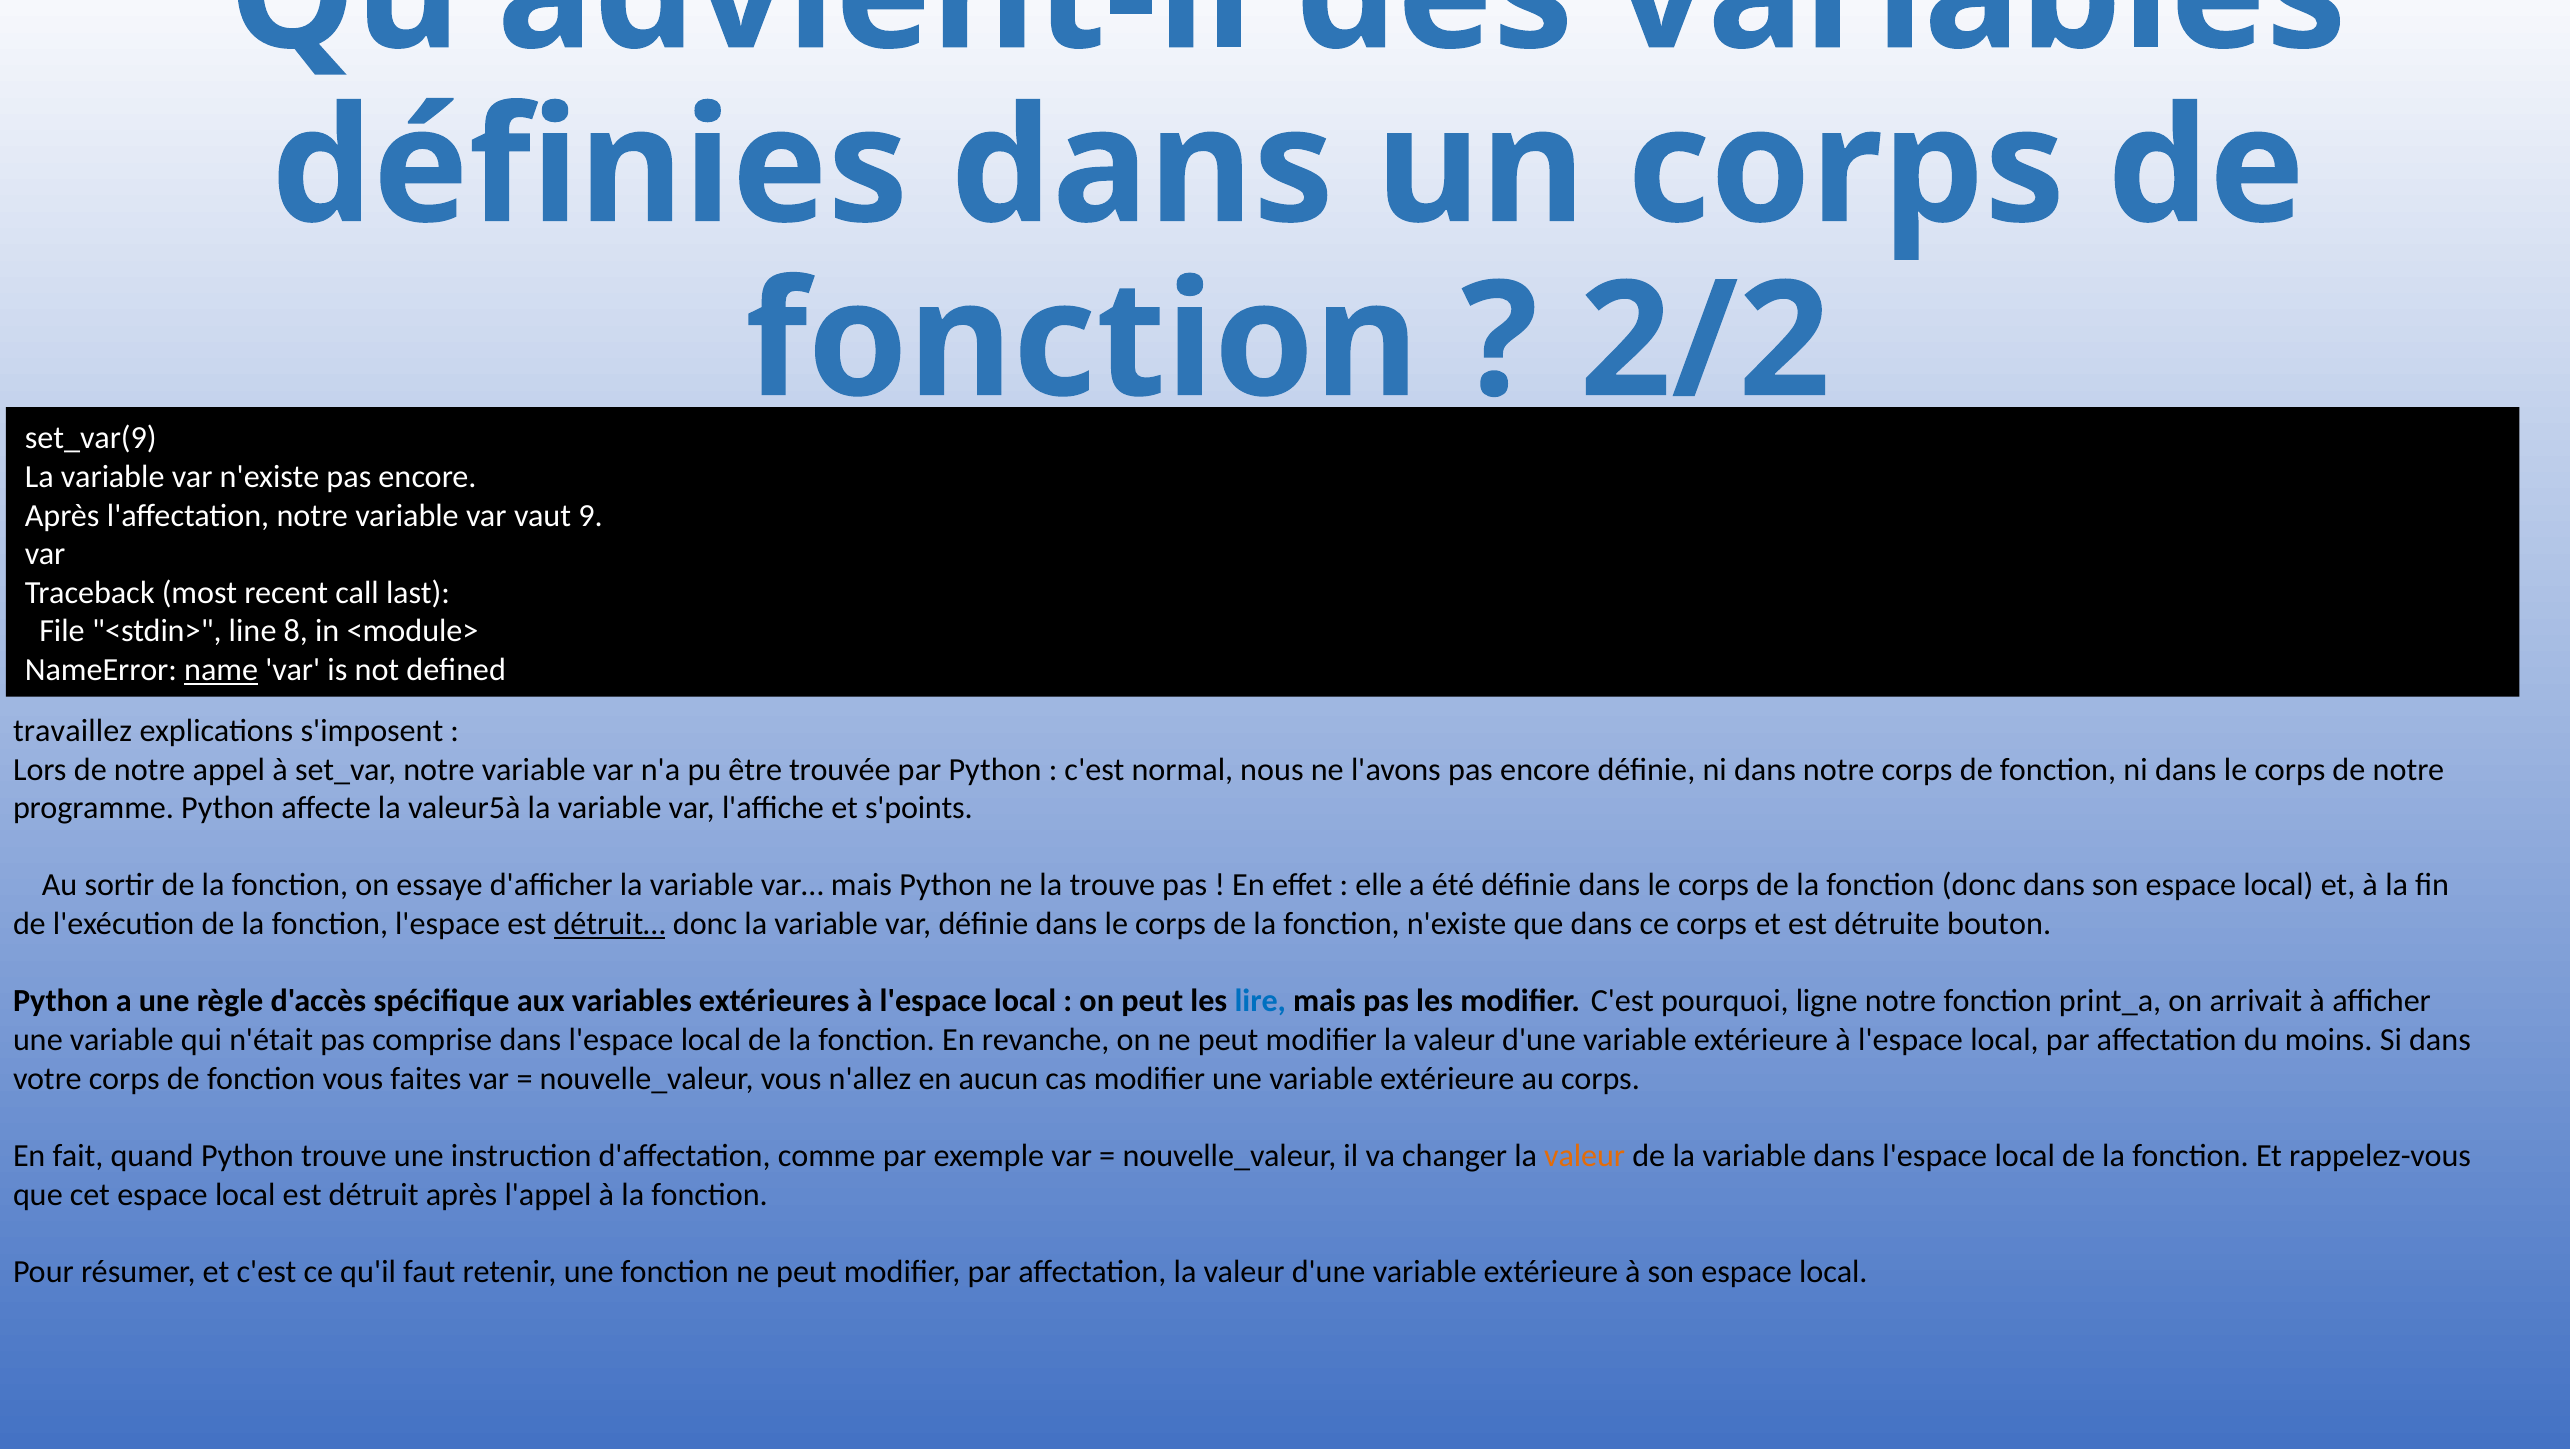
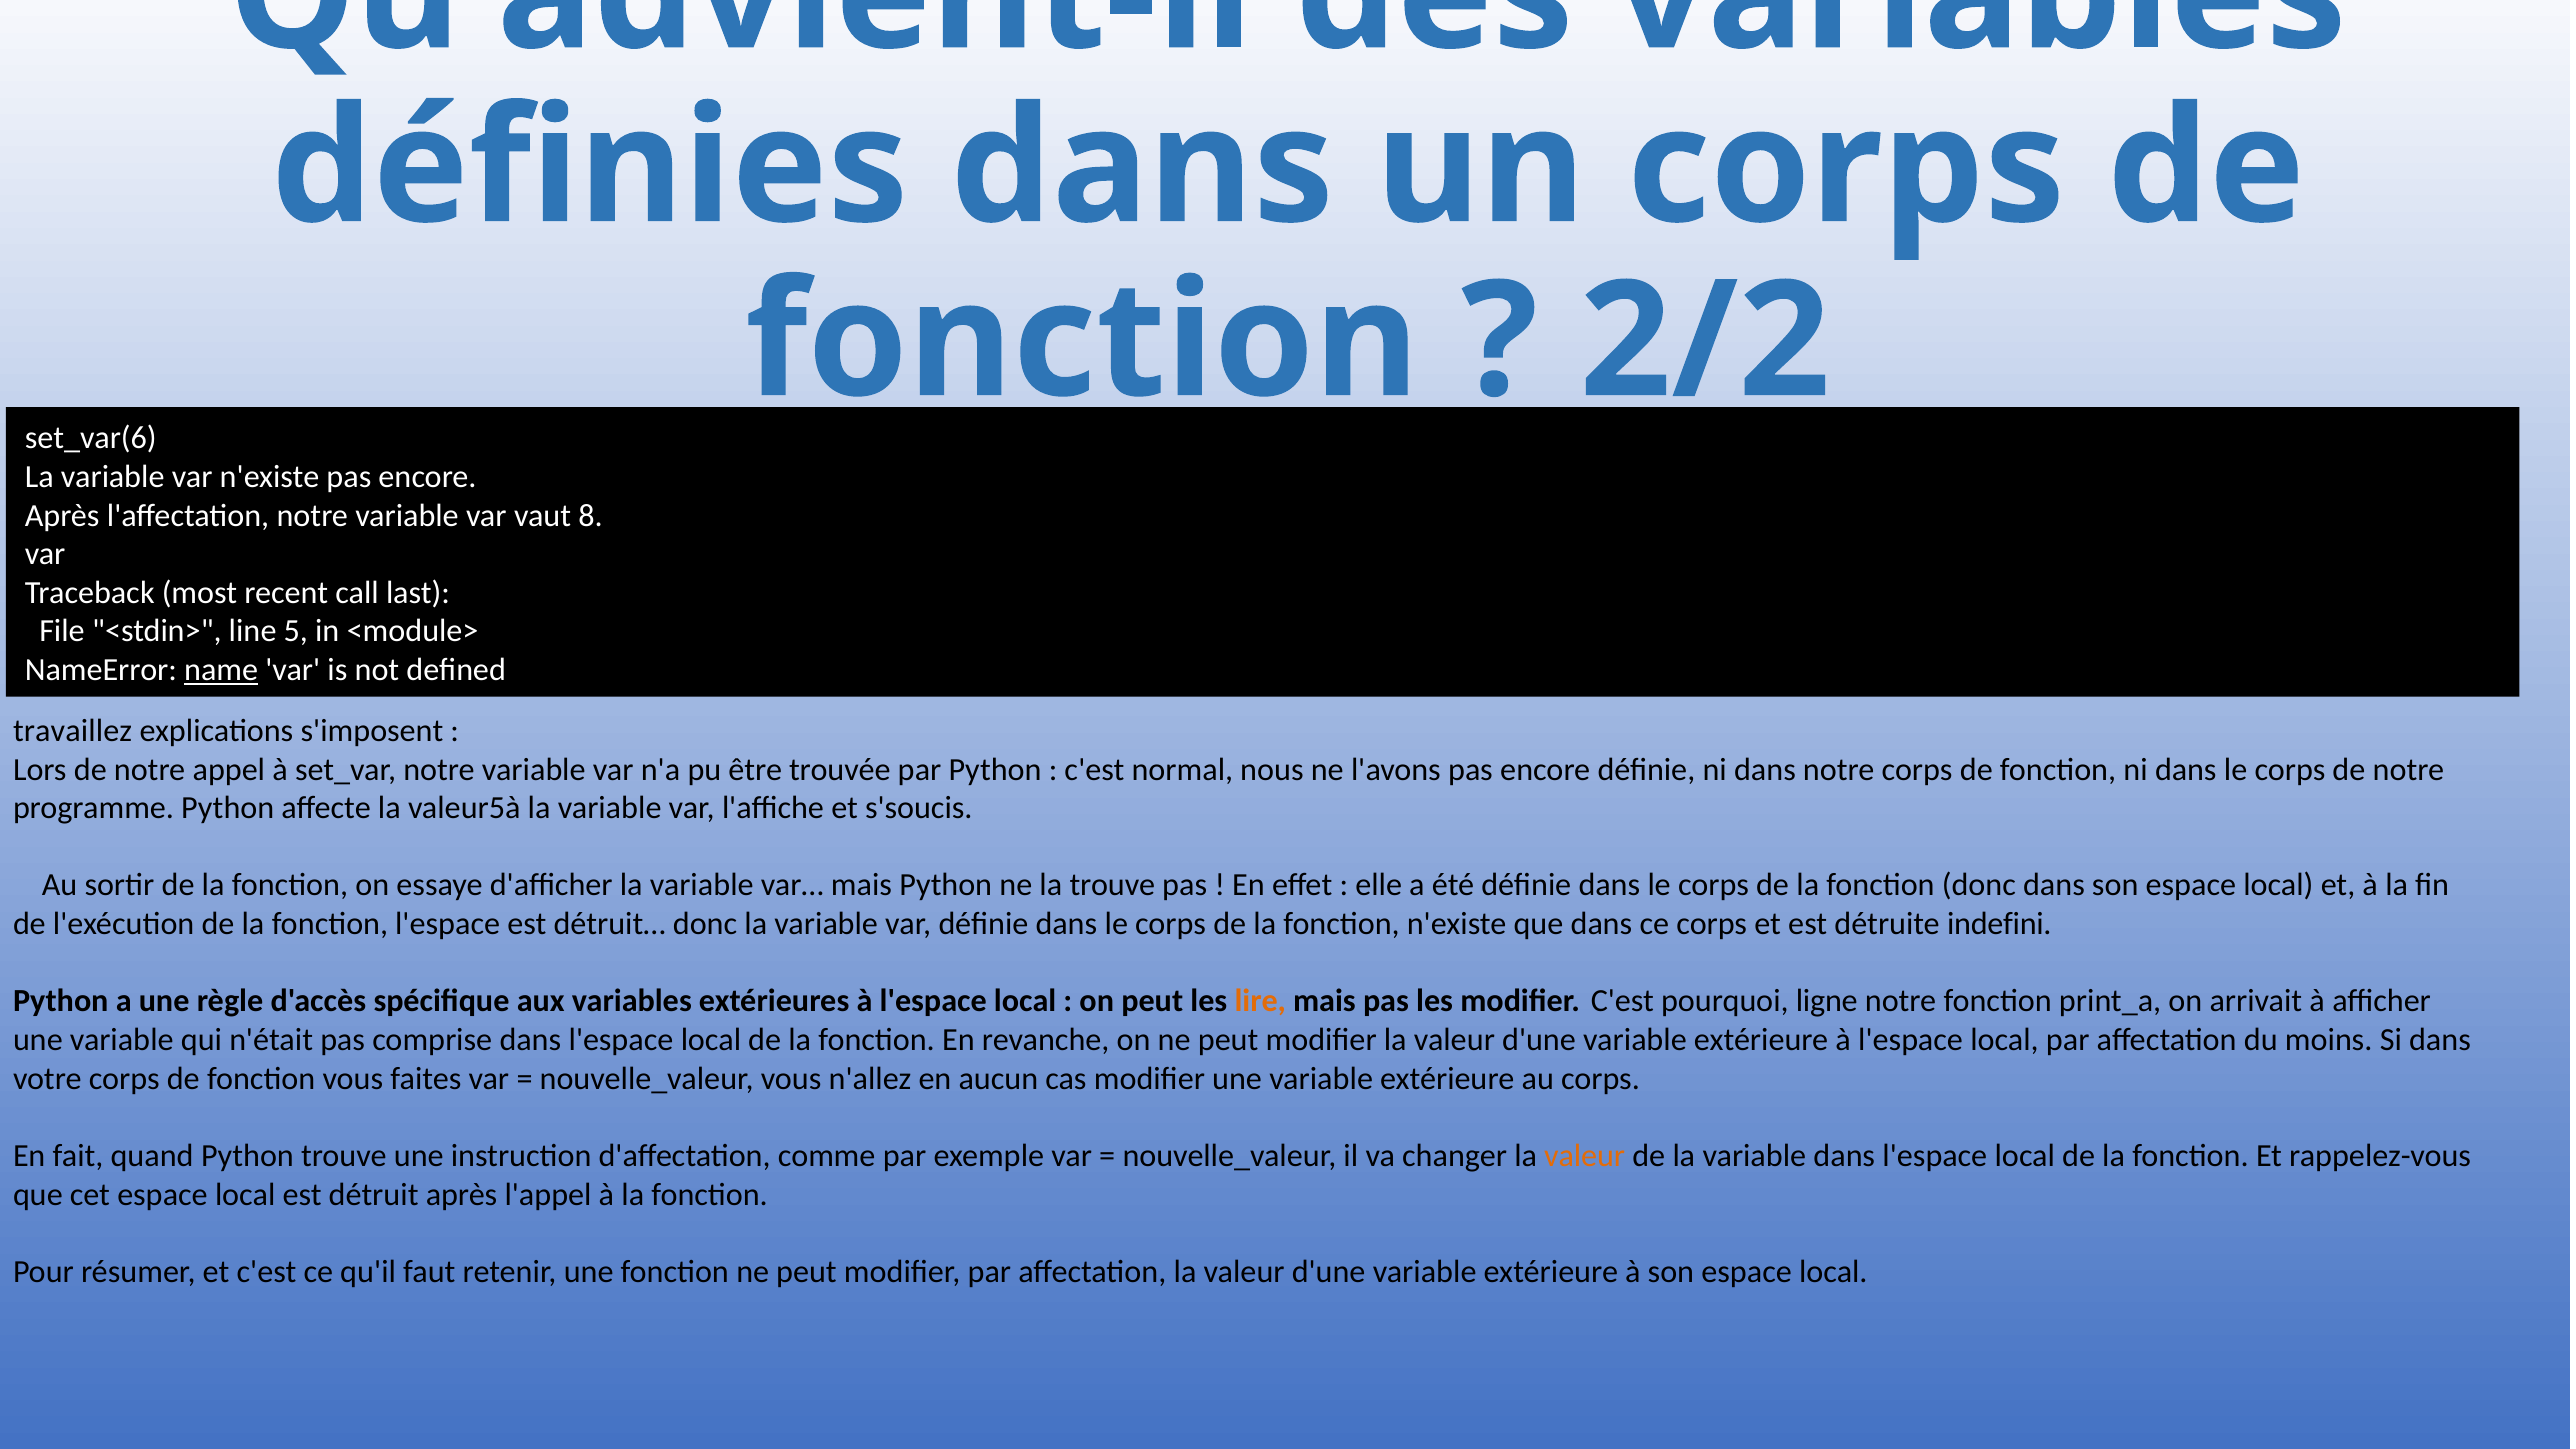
set_var(9: set_var(9 -> set_var(6 (91, 438)
9: 9 -> 8 (591, 515)
8: 8 -> 5 (296, 631)
s'points: s'points -> s'soucis (919, 808)
détruit… underline: present -> none (609, 924)
bouton: bouton -> indefini (1999, 924)
lire colour: blue -> orange (1260, 1001)
